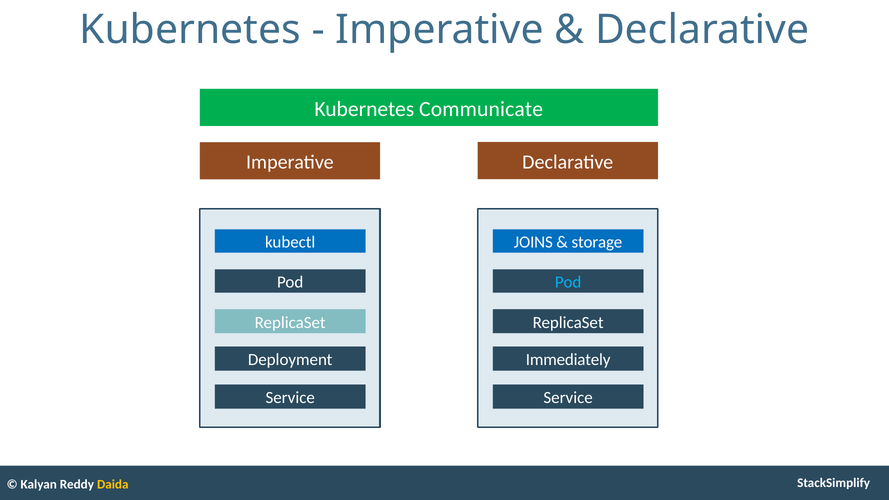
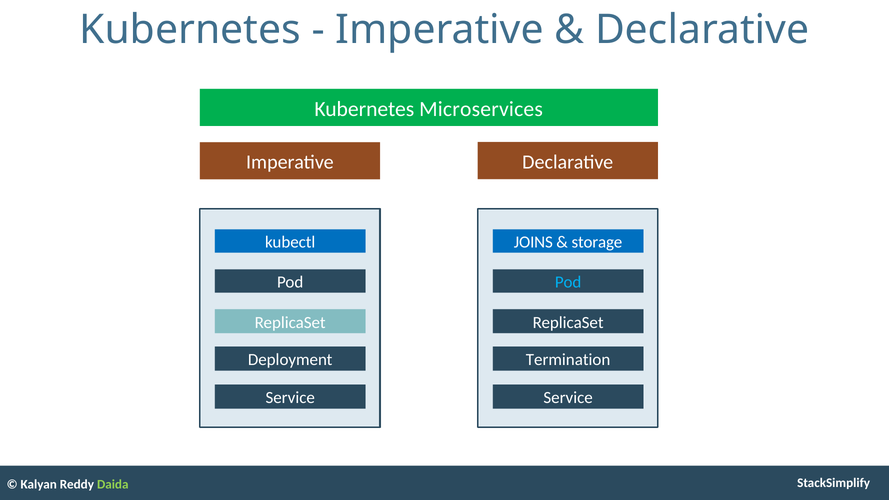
Communicate: Communicate -> Microservices (481, 109)
Immediately: Immediately -> Termination (568, 360)
Daida colour: yellow -> light green (113, 485)
